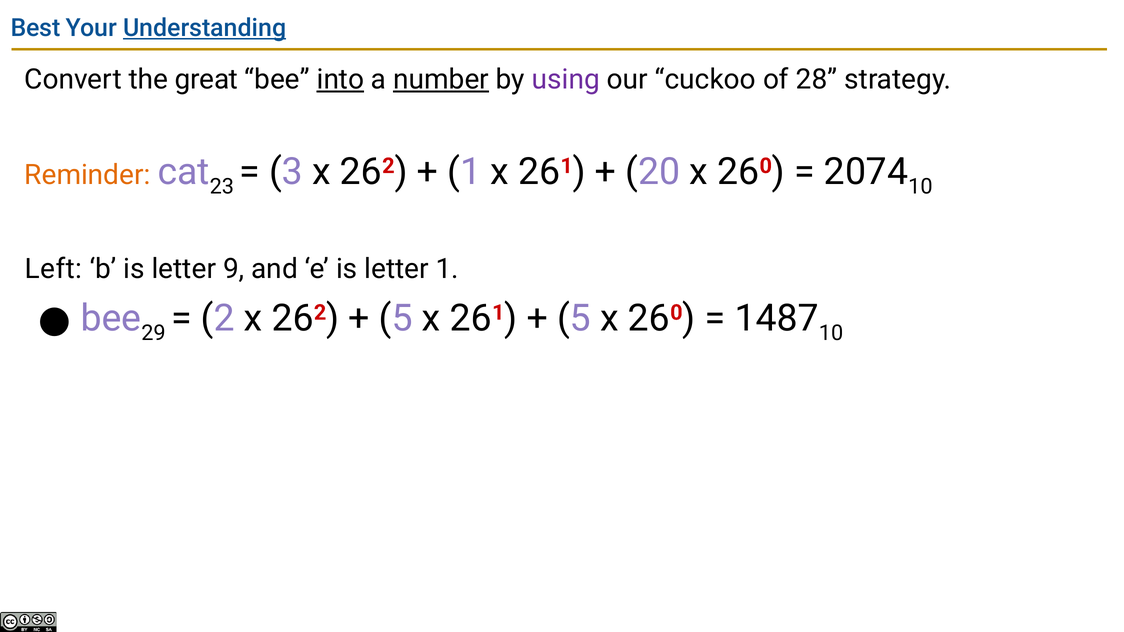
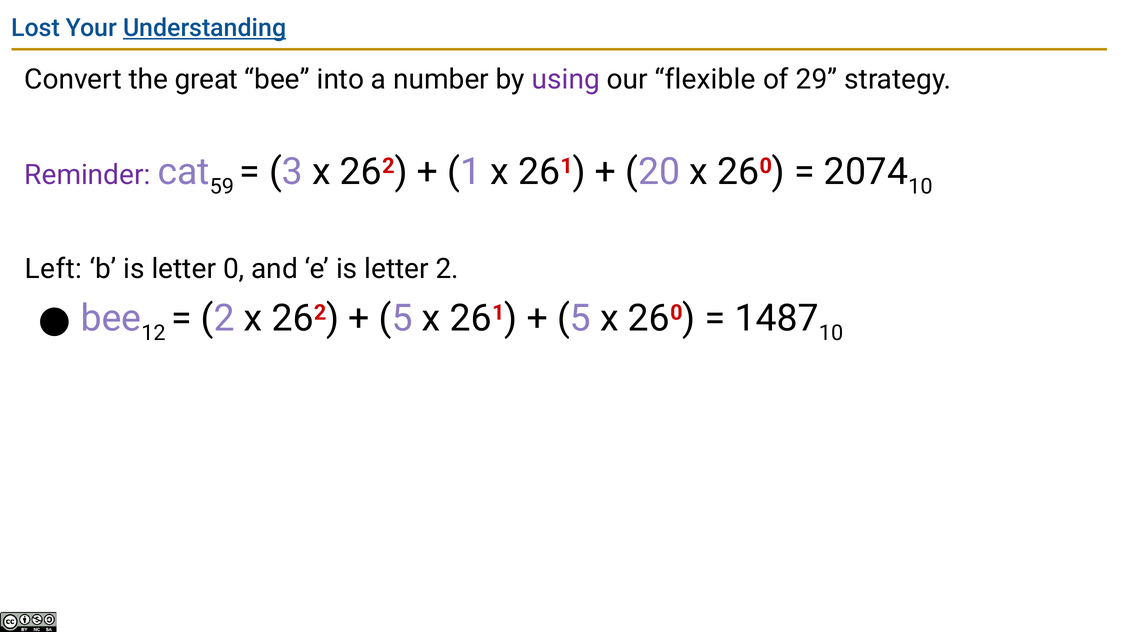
Best: Best -> Lost (36, 28)
into underline: present -> none (340, 79)
number underline: present -> none (441, 79)
cuckoo: cuckoo -> flexible (705, 79)
28: 28 -> 29 (817, 79)
Reminder colour: orange -> purple (87, 175)
23: 23 -> 59 (222, 187)
9: 9 -> 0 (234, 269)
letter 1: 1 -> 2 (447, 269)
29: 29 -> 12 (153, 333)
